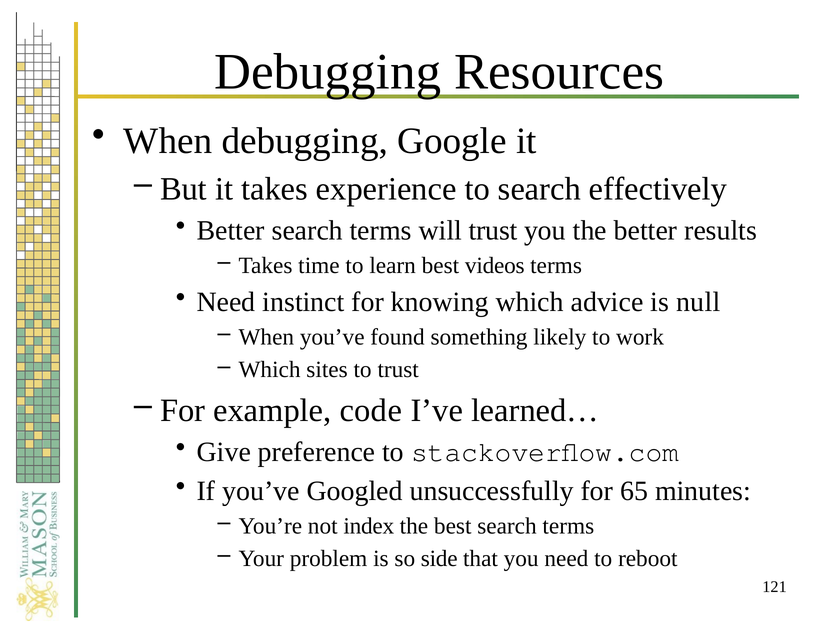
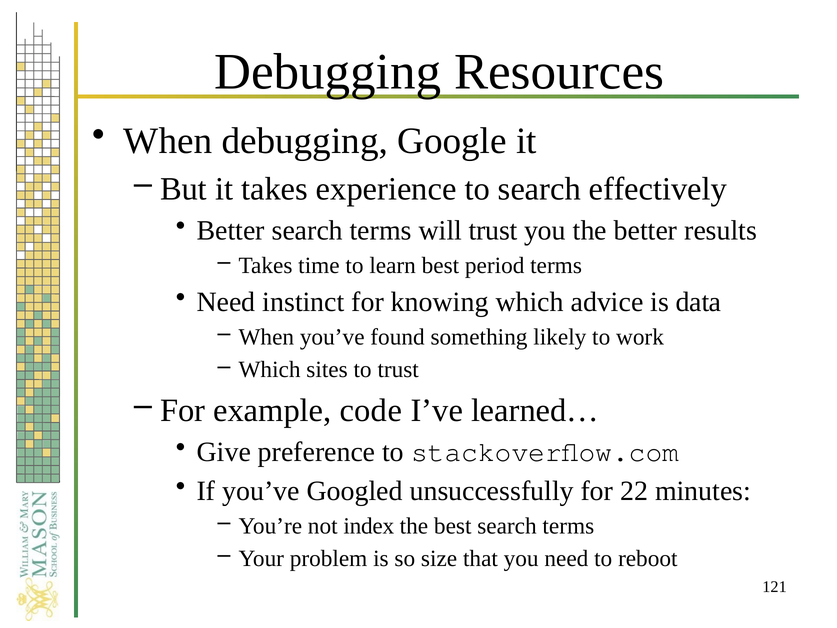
videos: videos -> period (495, 265)
null: null -> data (699, 302)
65: 65 -> 22 (634, 491)
side: side -> size (439, 558)
